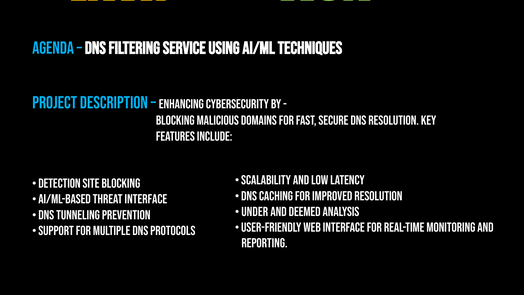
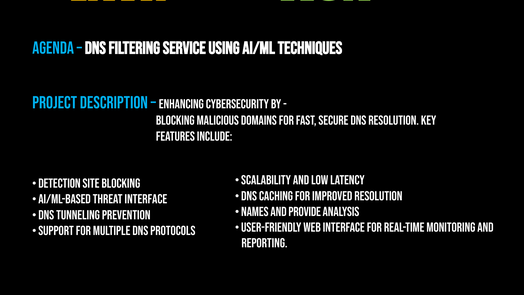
Under: Under -> Names (255, 212)
deemed: deemed -> provide (305, 212)
